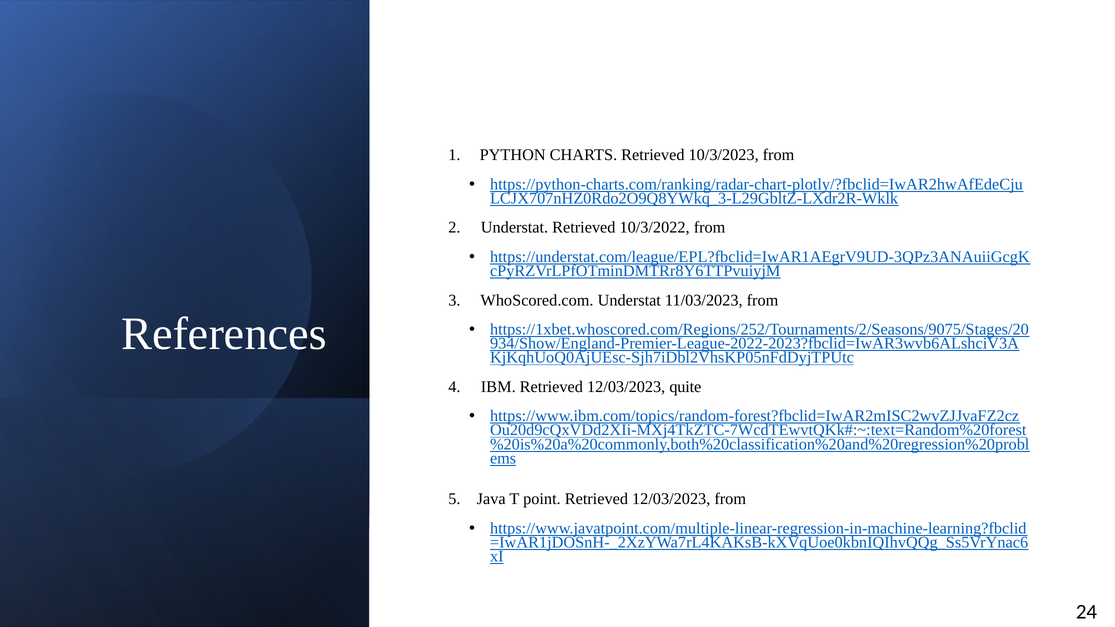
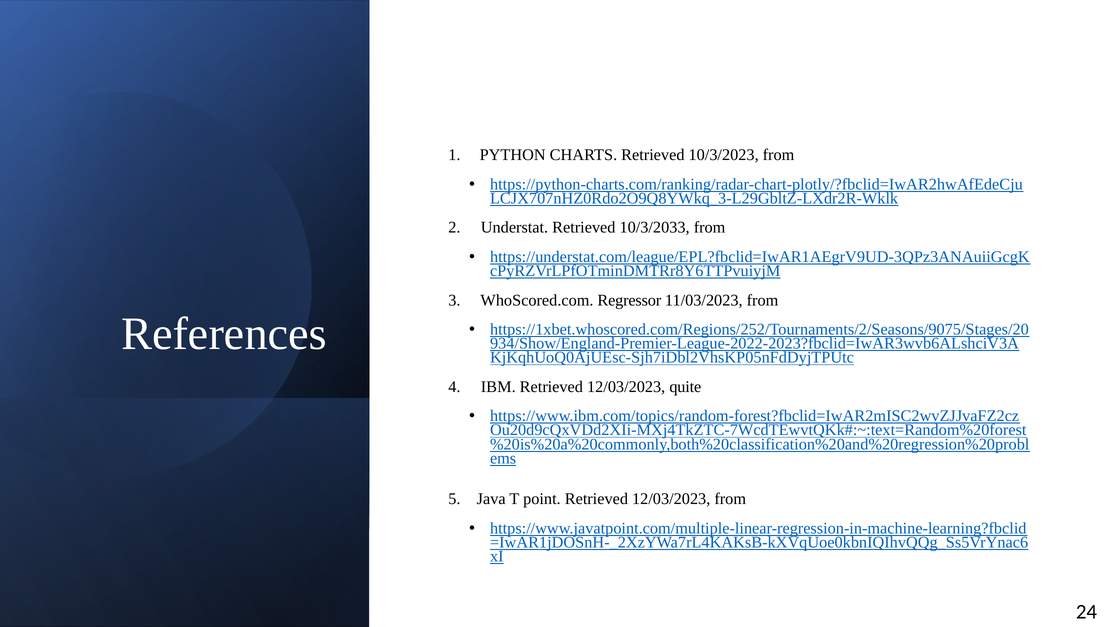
10/3/2022: 10/3/2022 -> 10/3/2033 (655, 228)
WhoScored.com Understat: Understat -> Regressor (629, 300)
